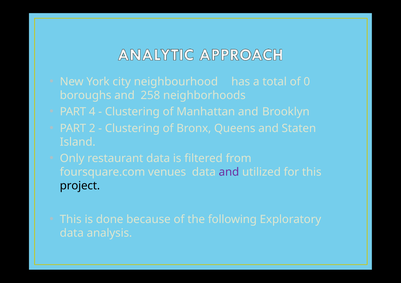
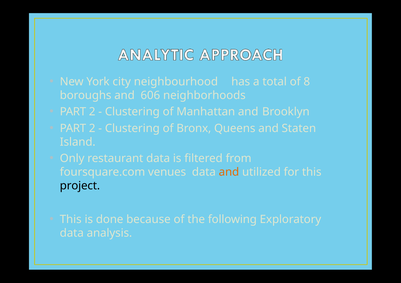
0: 0 -> 8 (307, 82)
258: 258 -> 606 (150, 96)
4: 4 -> 2 (92, 112)
and colour: purple -> orange (229, 172)
